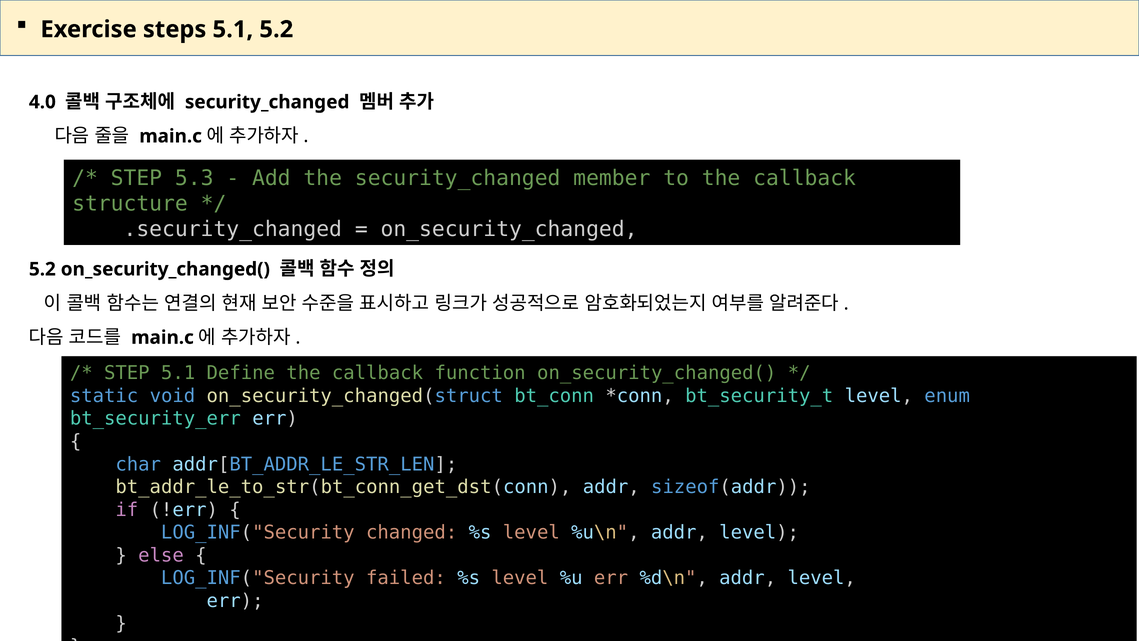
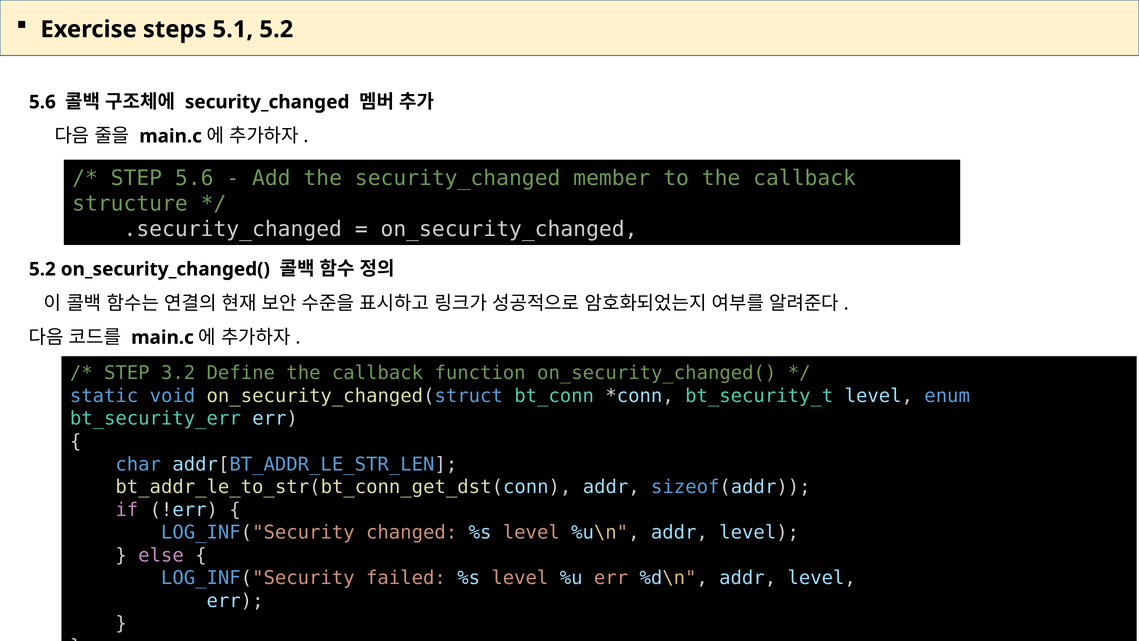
4.0: 4.0 -> 5.6 (42, 102)
STEP 5.3: 5.3 -> 5.6 (194, 178)
STEP 5.1: 5.1 -> 3.2 (178, 373)
